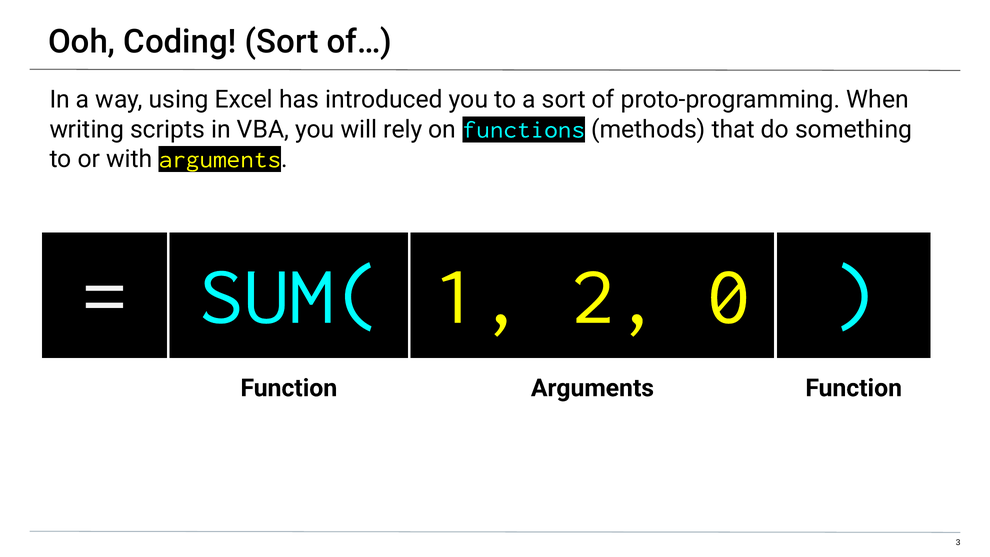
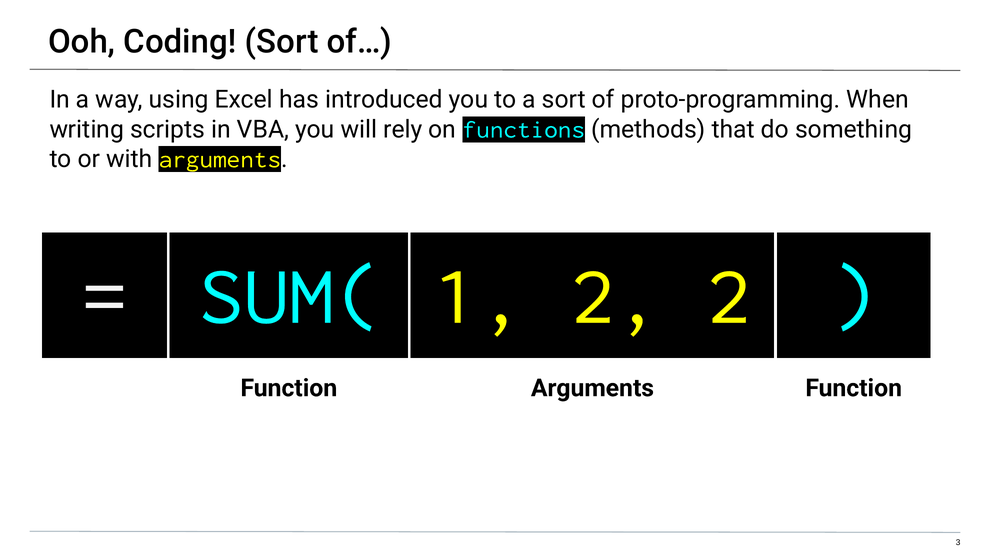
2 0: 0 -> 2 (729, 296)
